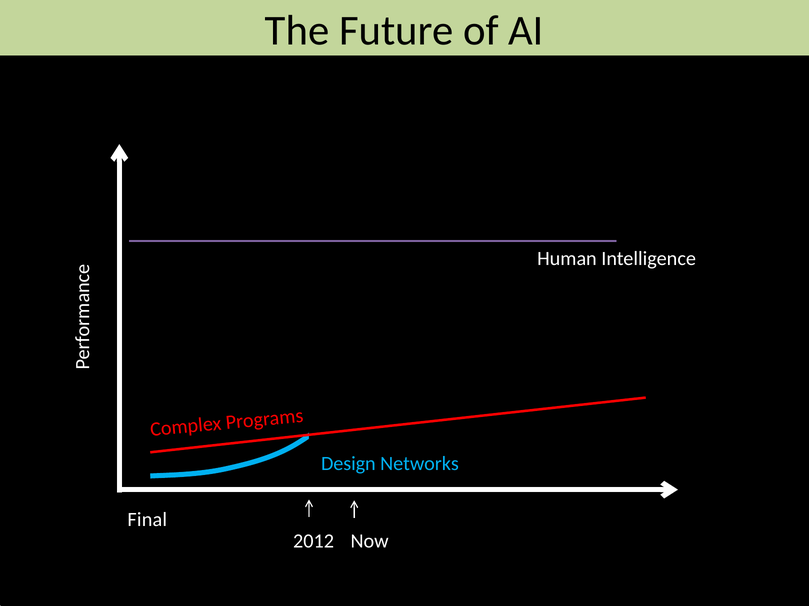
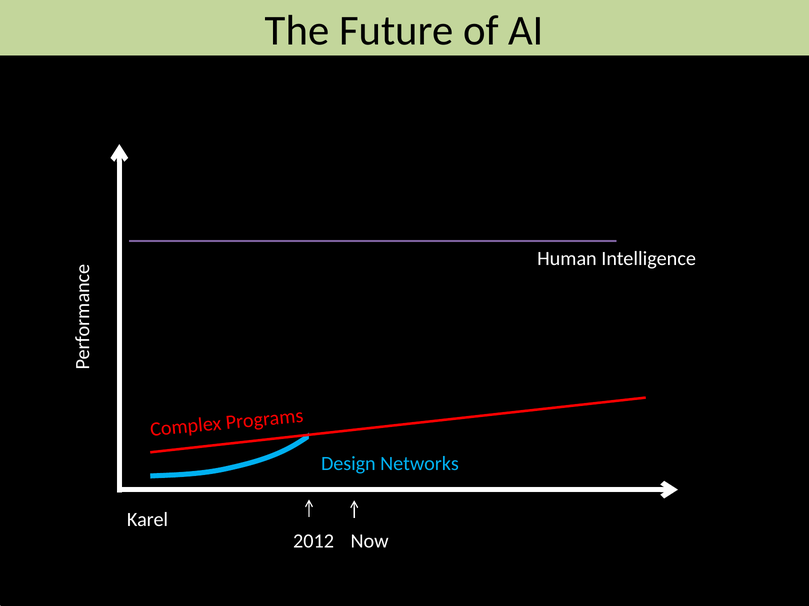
Final: Final -> Karel (147, 520)
